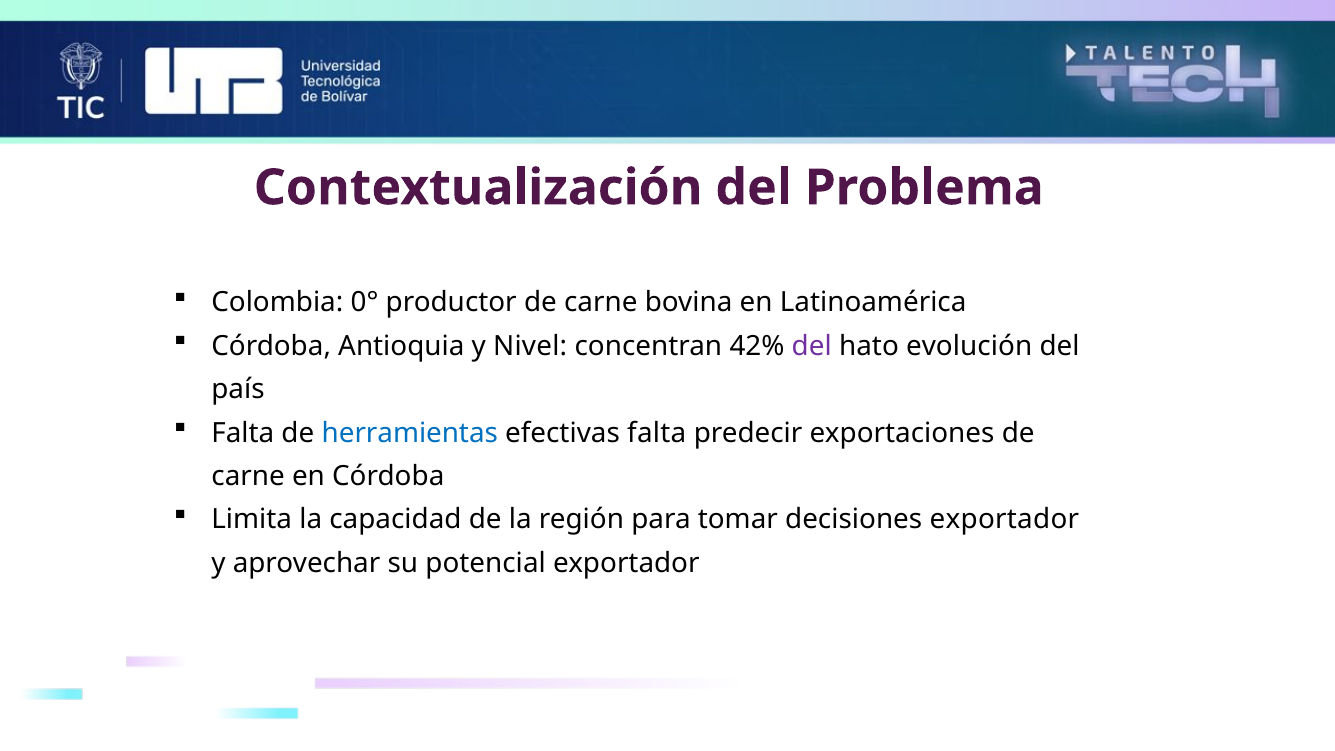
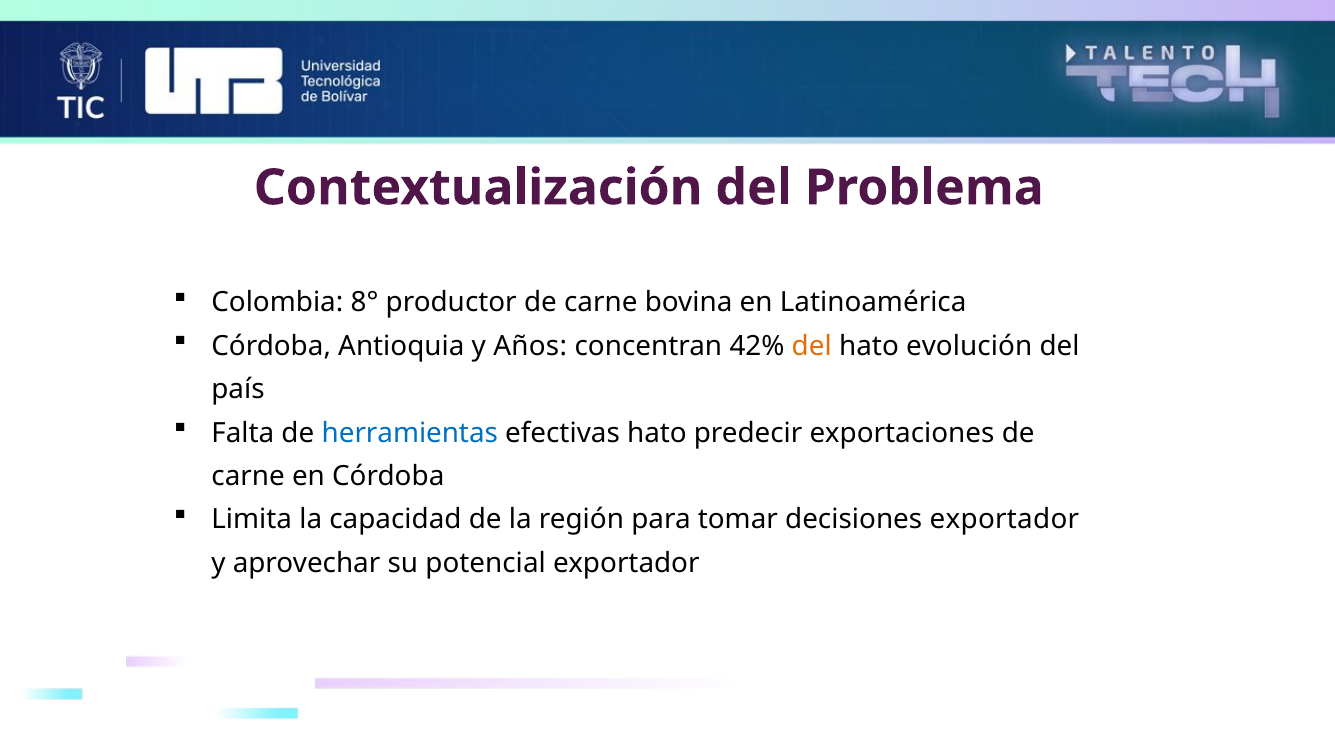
0°: 0° -> 8° (365, 303)
Nivel: Nivel -> Años (530, 346)
del colour: purple -> orange (812, 346)
efectivas falta: falta -> hato (657, 433)
